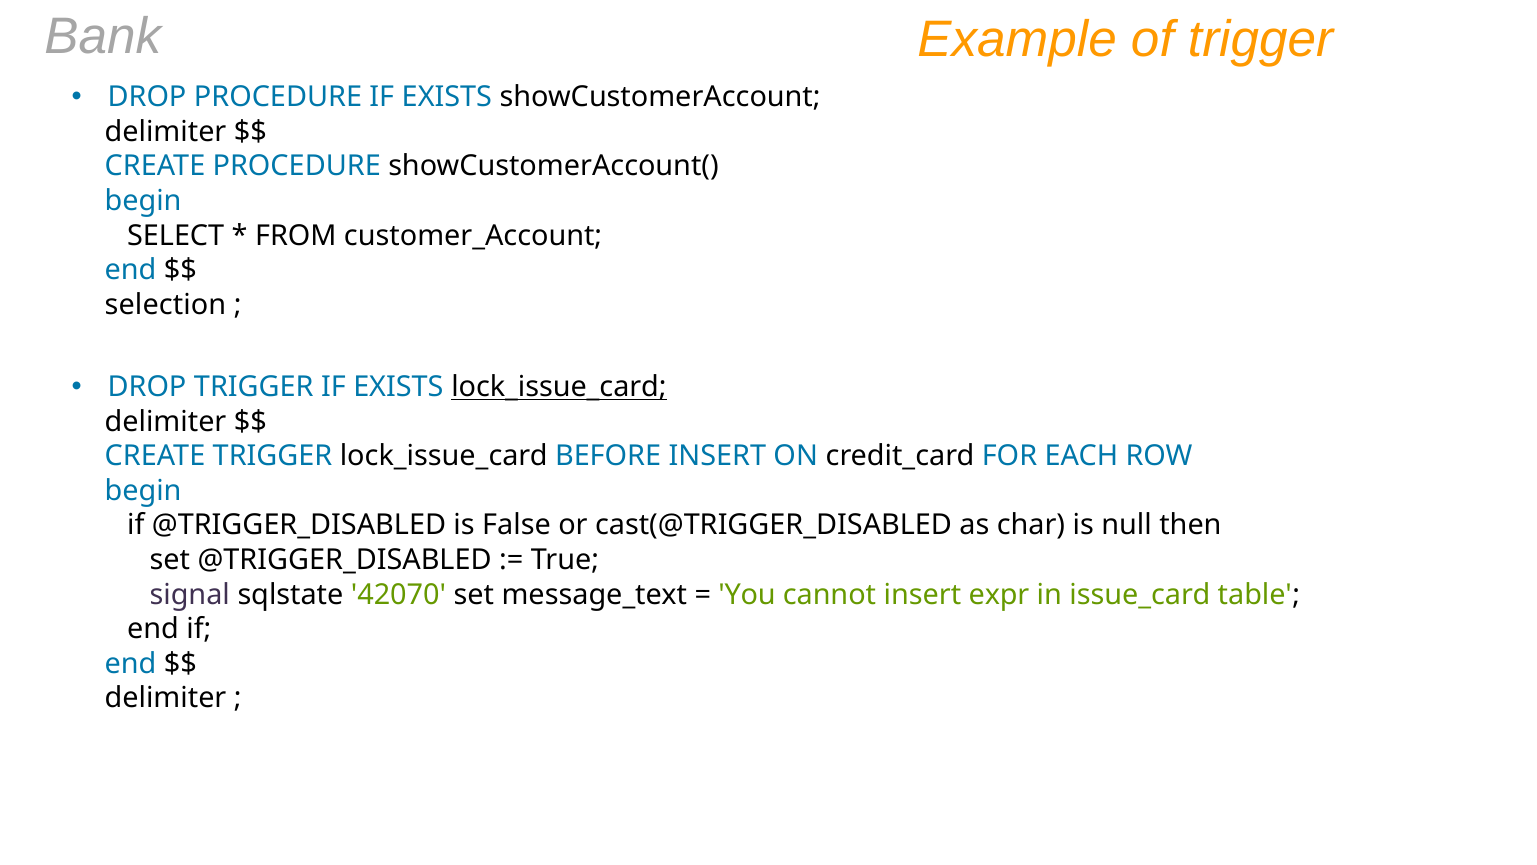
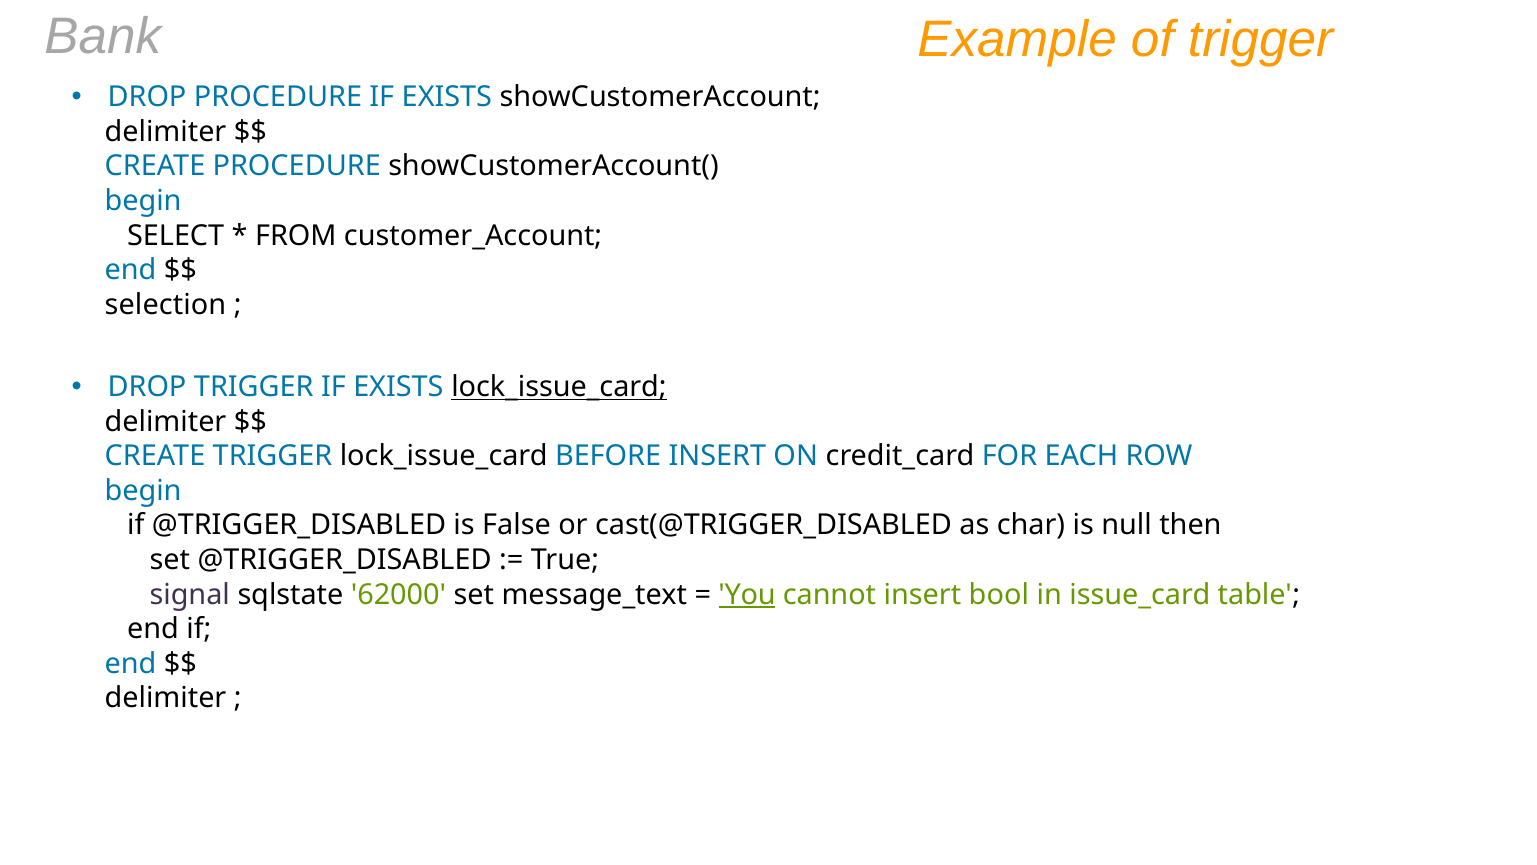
42070: 42070 -> 62000 (398, 594)
You underline: none -> present (747, 594)
expr: expr -> bool (999, 594)
